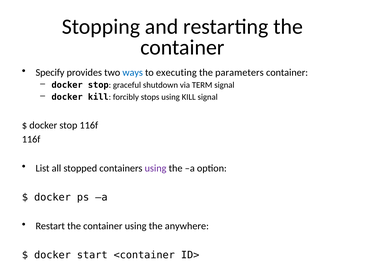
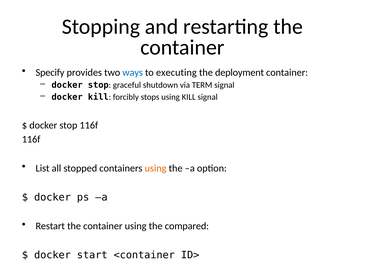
parameters: parameters -> deployment (240, 72)
using colour: purple -> orange (156, 168)
anywhere: anywhere -> compared (187, 226)
